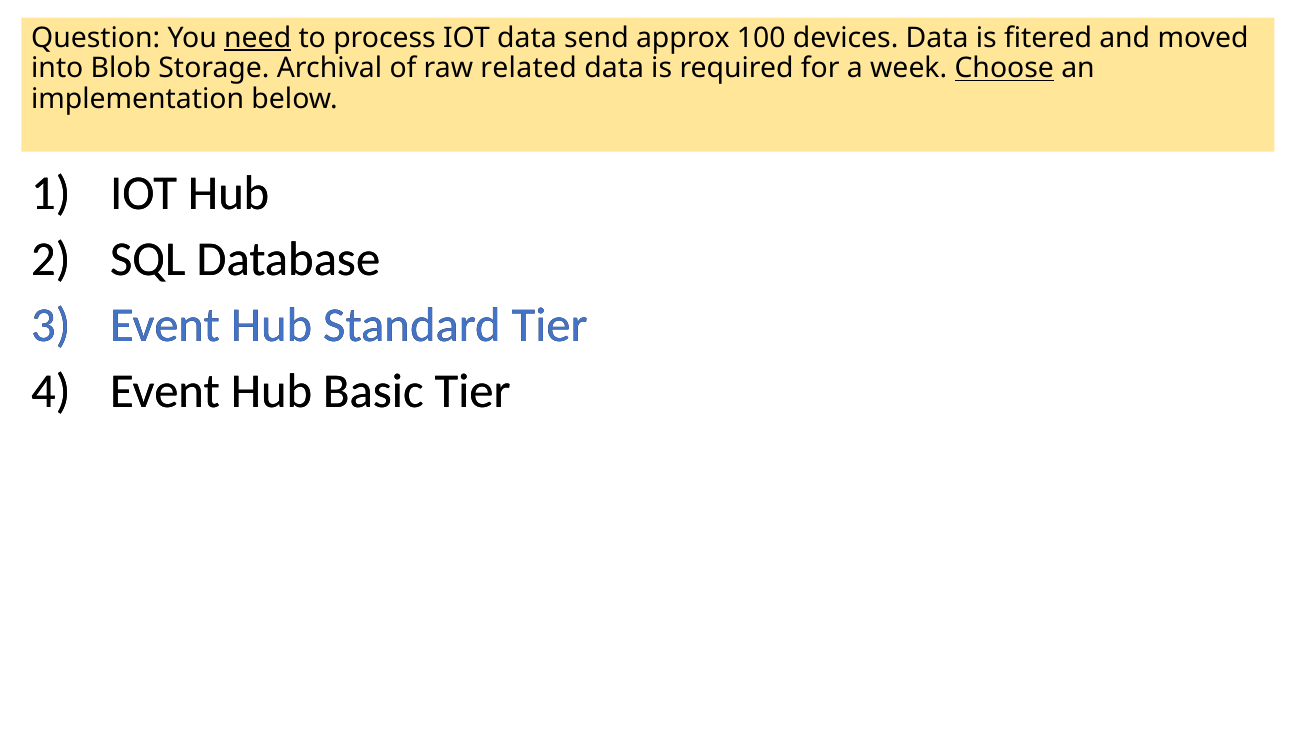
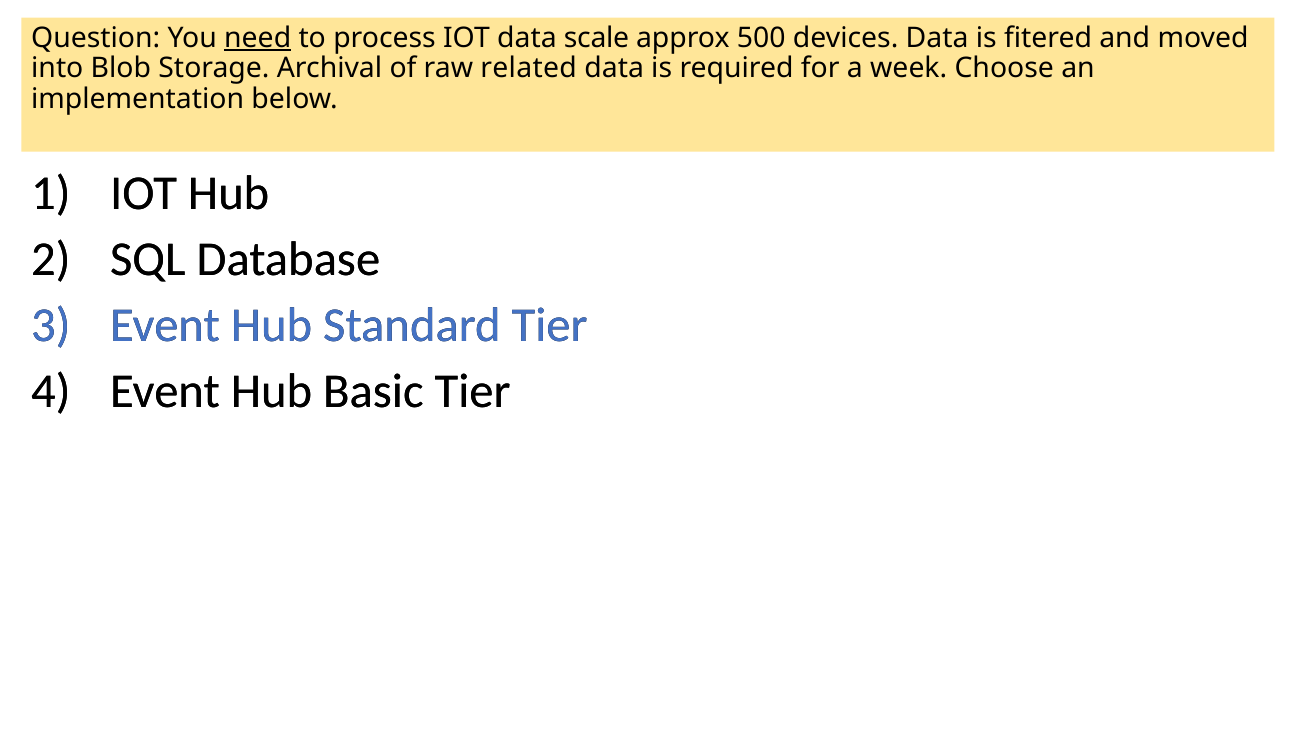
send: send -> scale (597, 38)
100: 100 -> 500 (761, 38)
Choose underline: present -> none (1004, 68)
